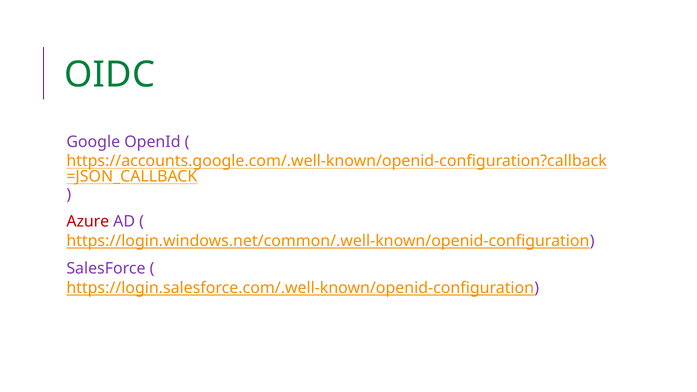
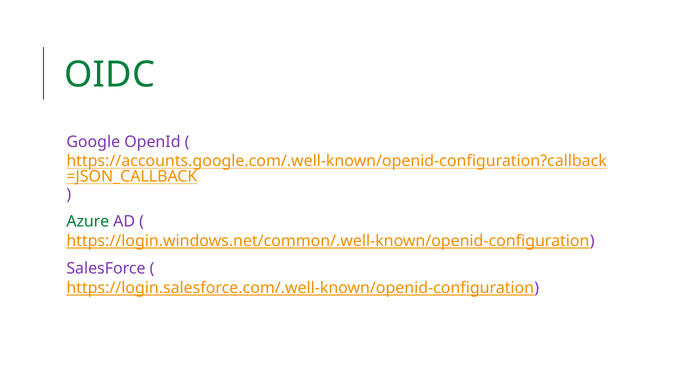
Azure colour: red -> green (88, 222)
